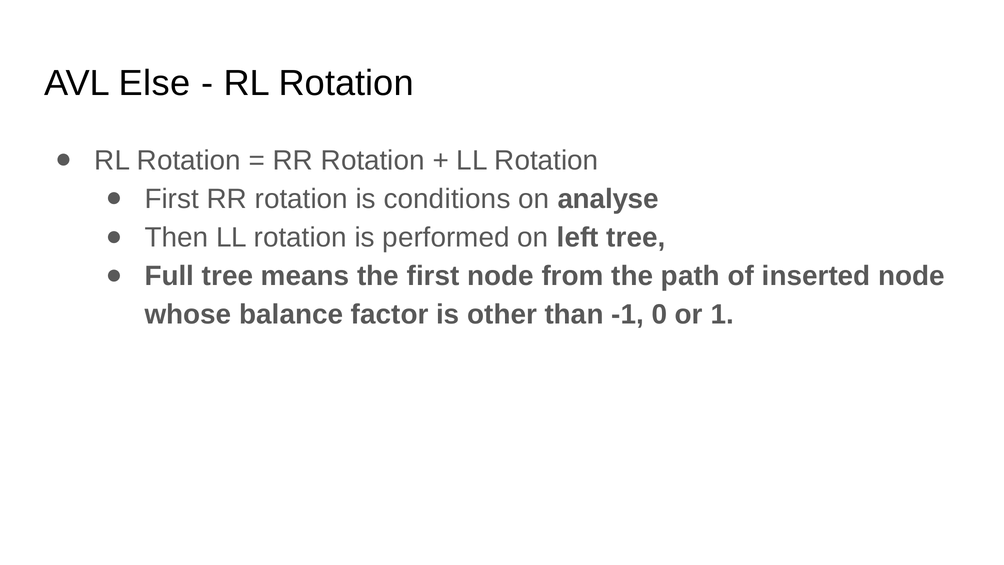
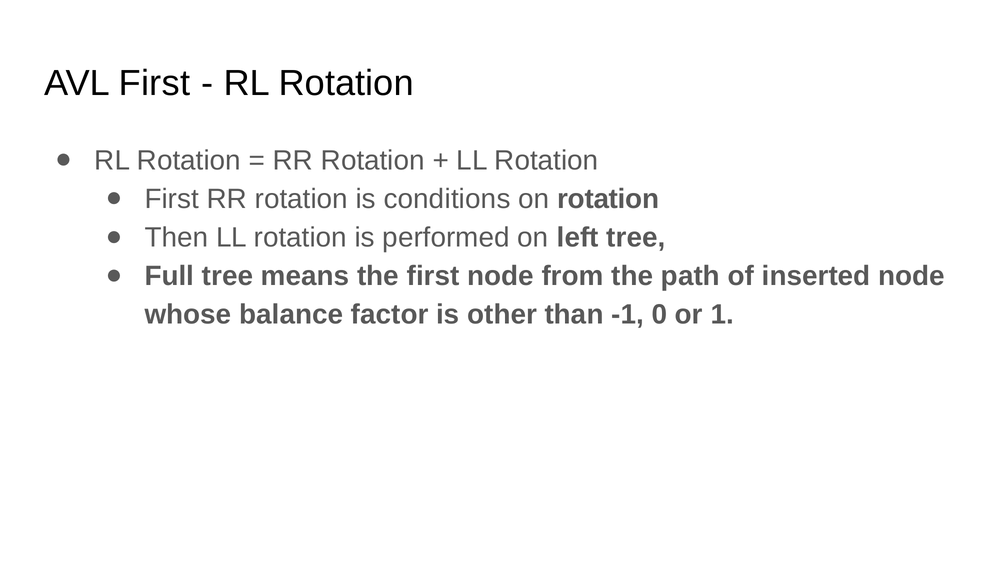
AVL Else: Else -> First (155, 83)
on analyse: analyse -> rotation (608, 199)
